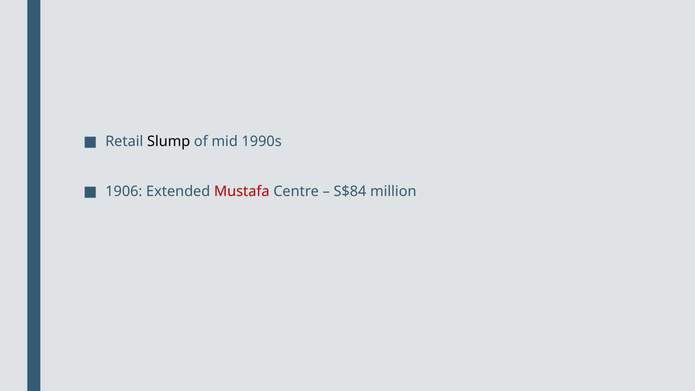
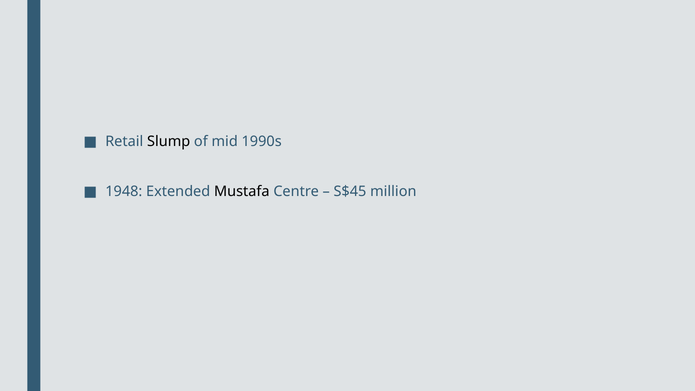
1906: 1906 -> 1948 (124, 191)
Mustafa colour: red -> black (242, 191)
S$84: S$84 -> S$45 (350, 191)
